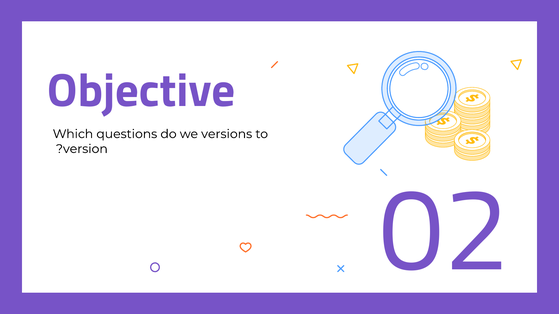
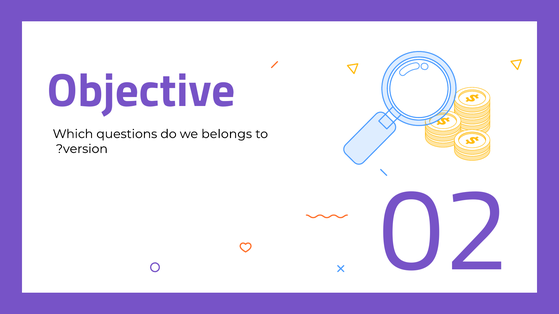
versions: versions -> belongs (227, 134)
